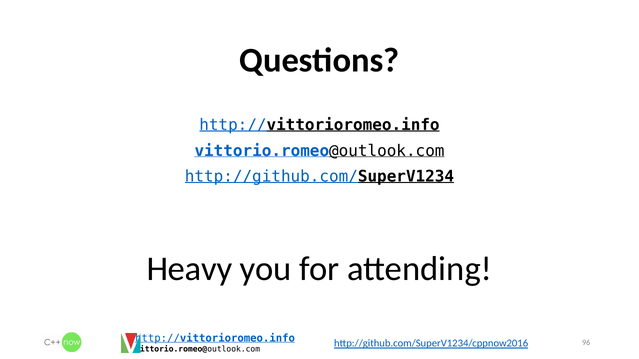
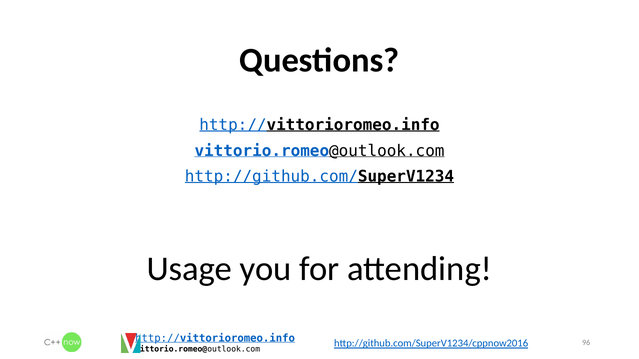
Heavy: Heavy -> Usage (189, 269)
